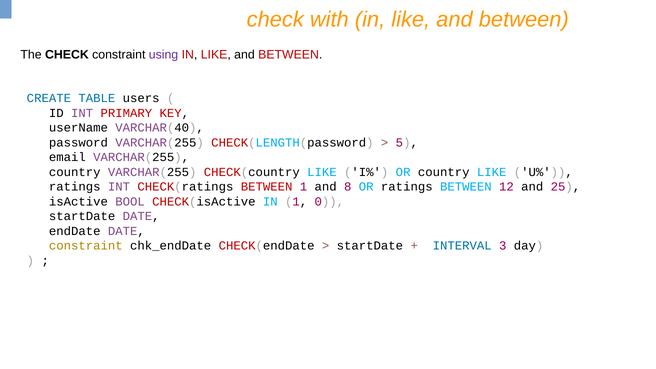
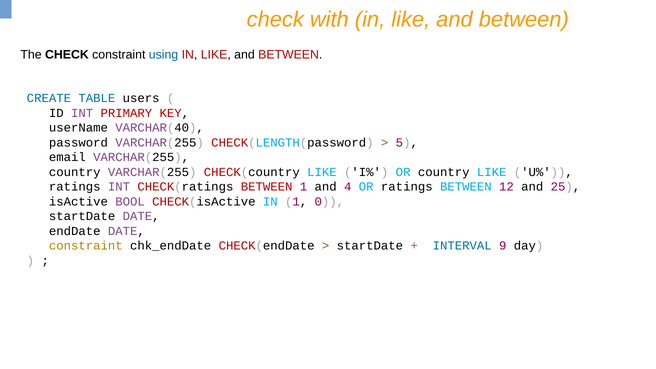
using colour: purple -> blue (164, 55)
8: 8 -> 4 (348, 187)
3: 3 -> 9 (503, 246)
